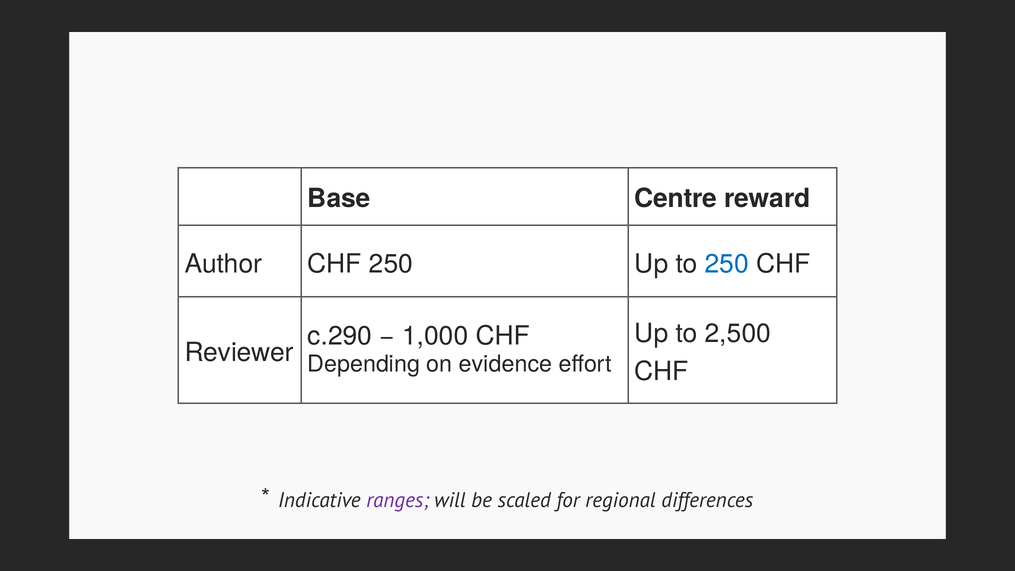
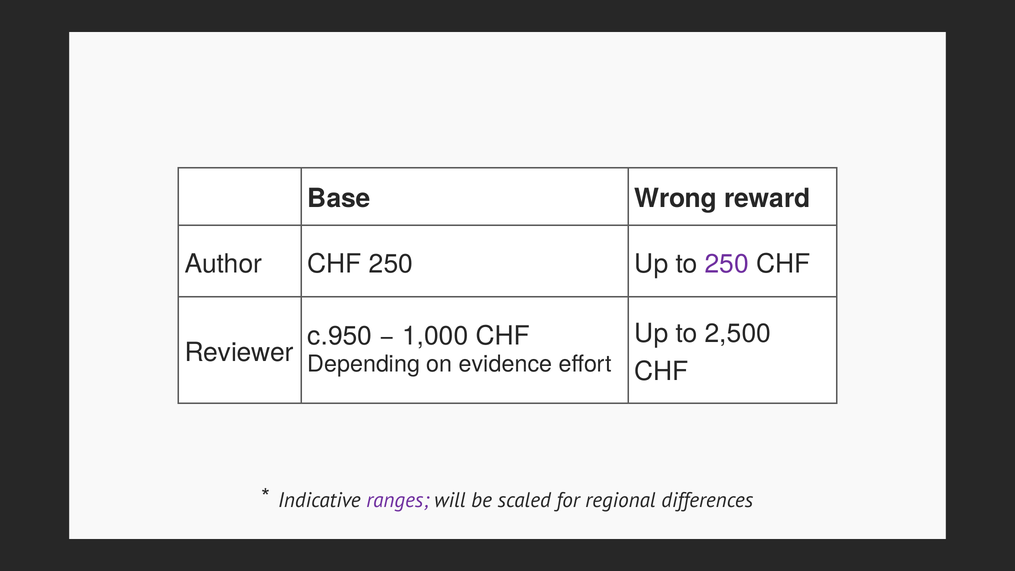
Centre: Centre -> Wrong (676, 199)
250 colour: blue -> purple (727, 264)
c.290: c.290 -> c.950 (340, 336)
